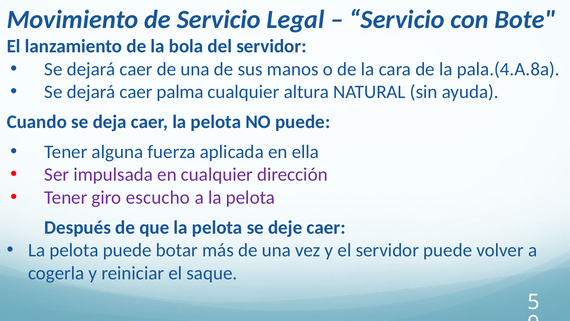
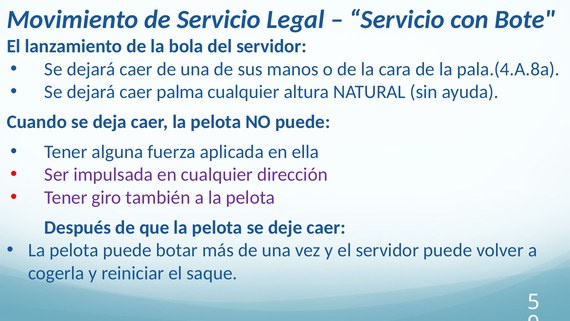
escucho: escucho -> también (158, 197)
